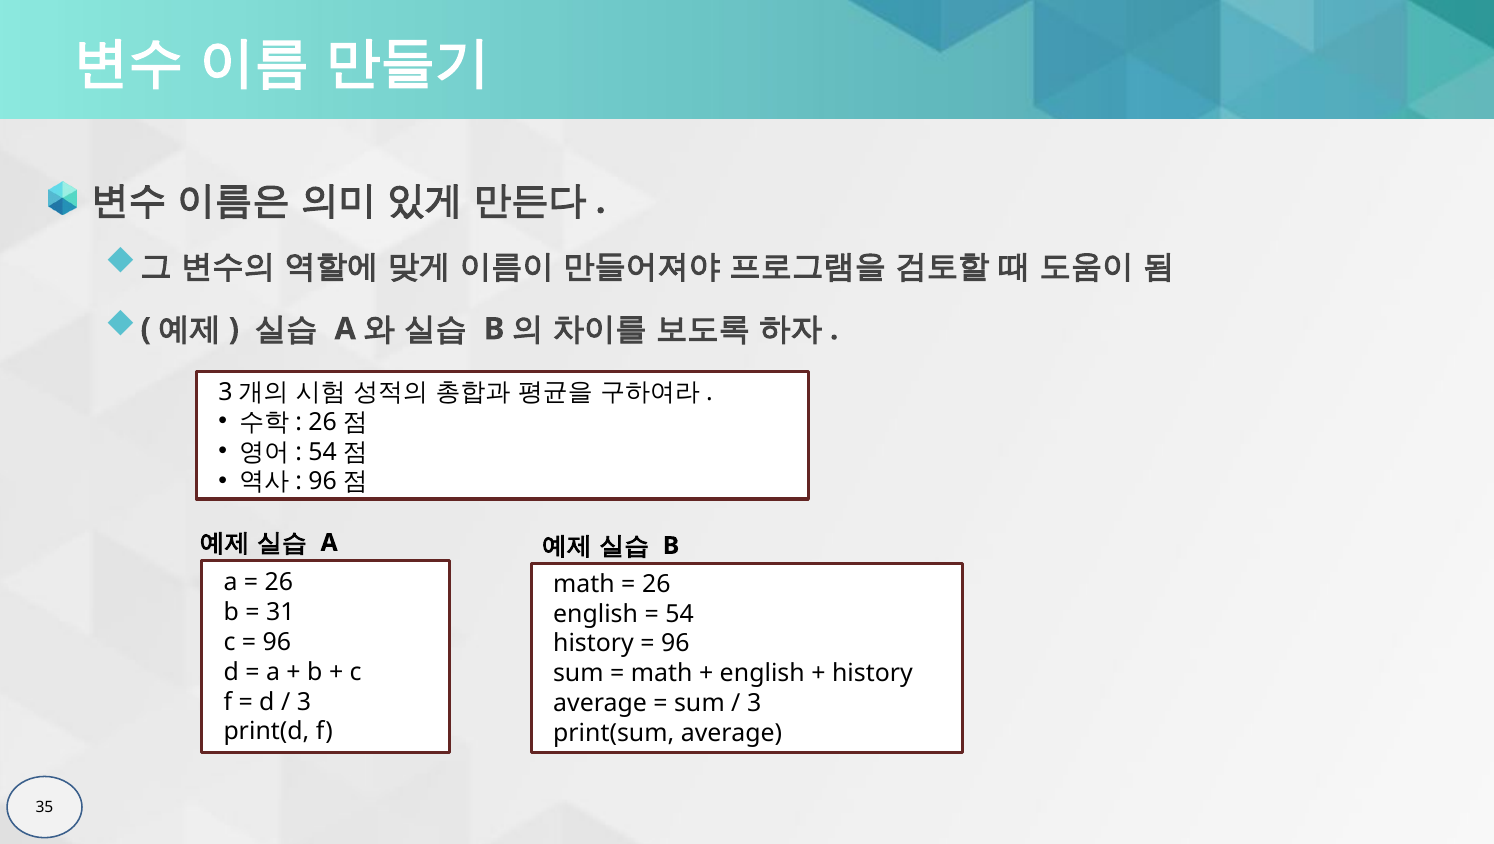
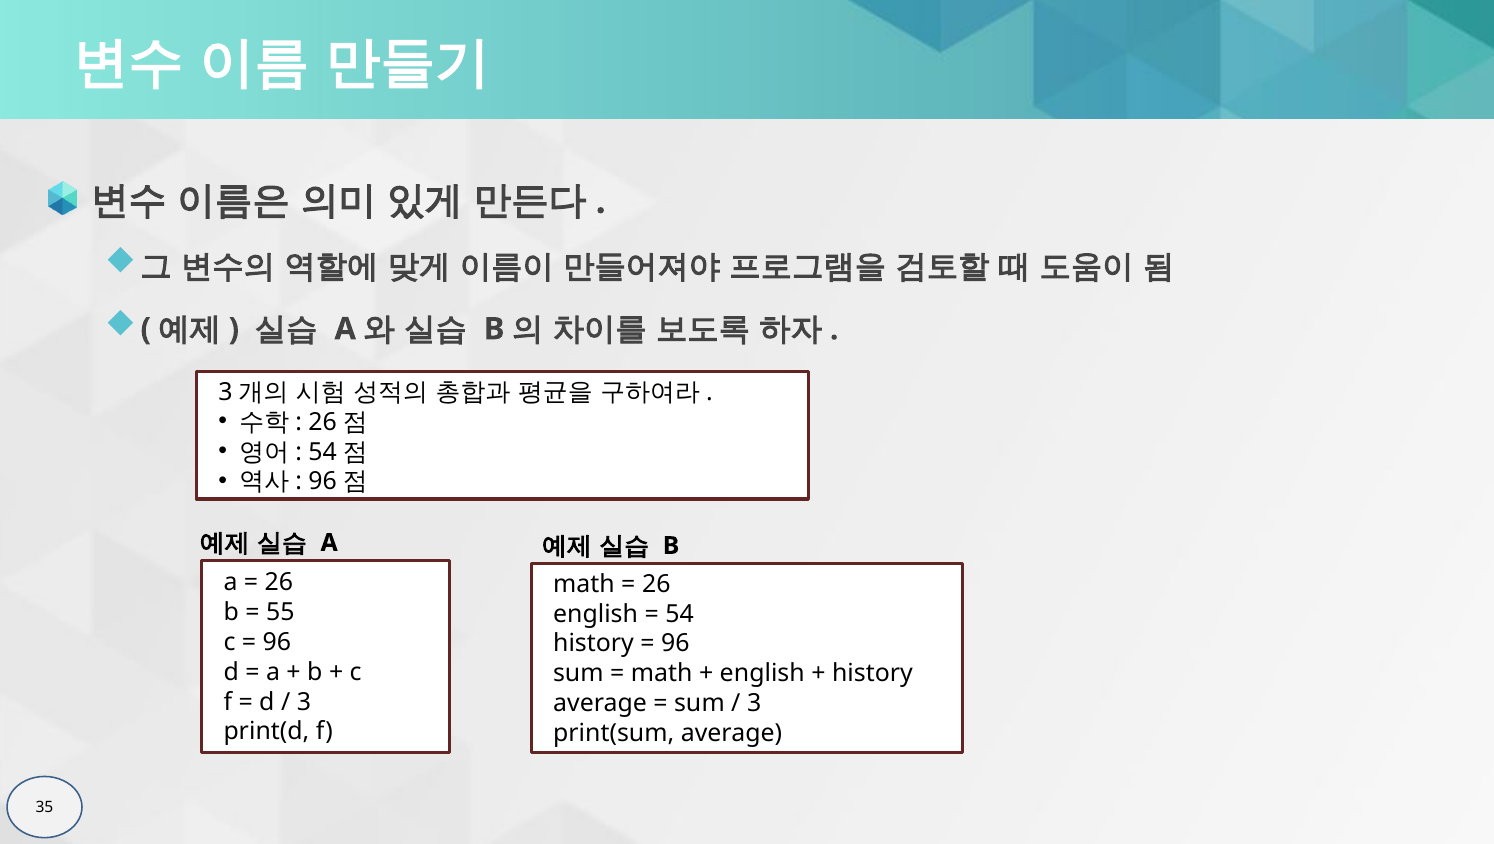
31: 31 -> 55 (280, 613)
